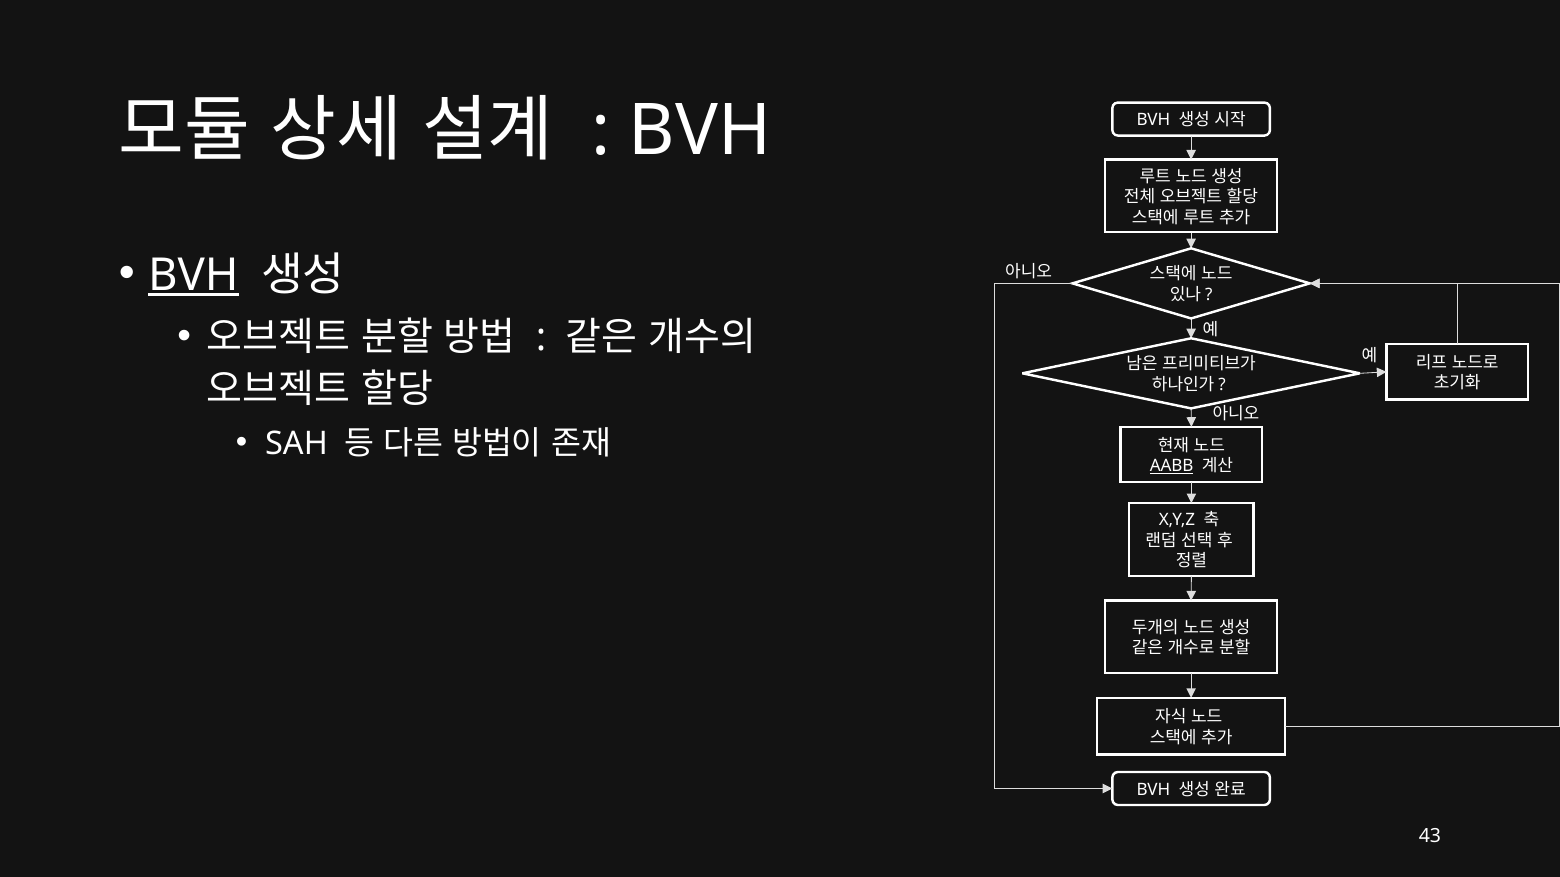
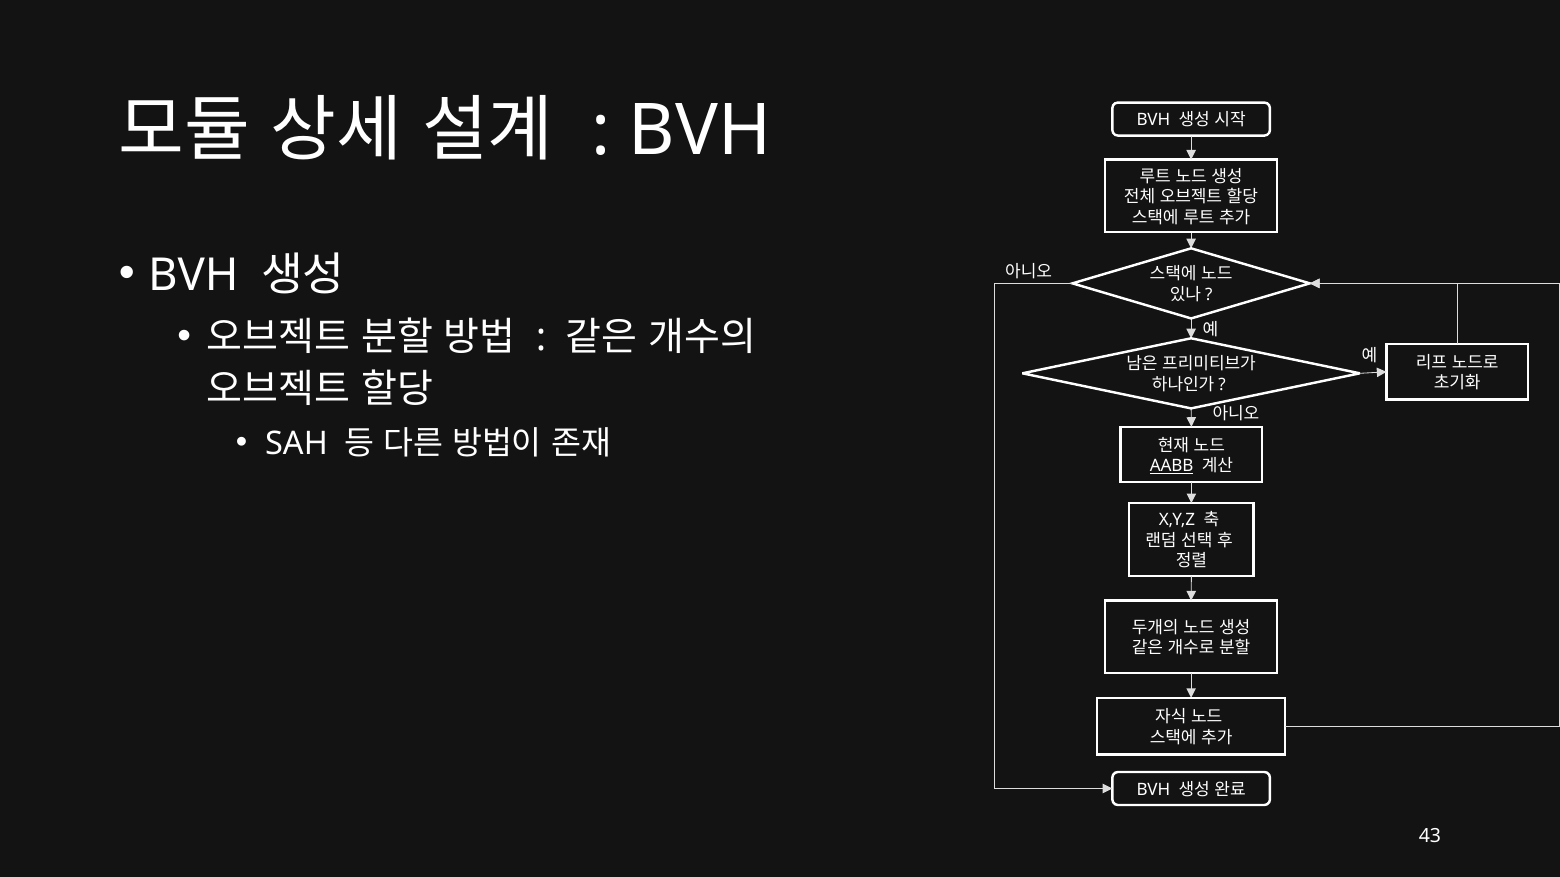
BVH underline: present -> none (193, 275)
